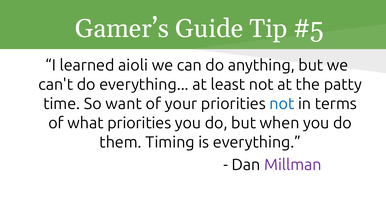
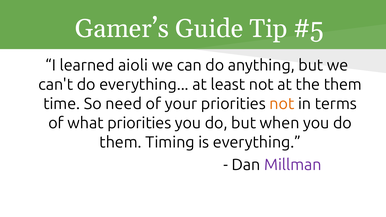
the patty: patty -> them (343, 85)
want: want -> need (124, 104)
not colour: blue -> orange (282, 104)
